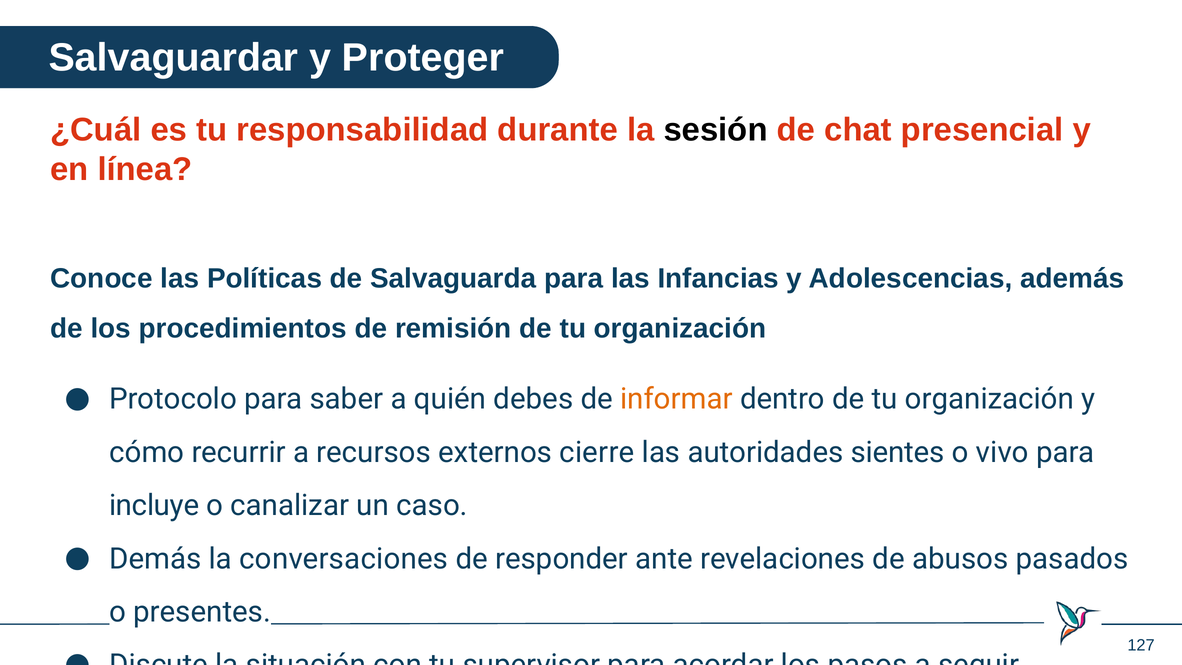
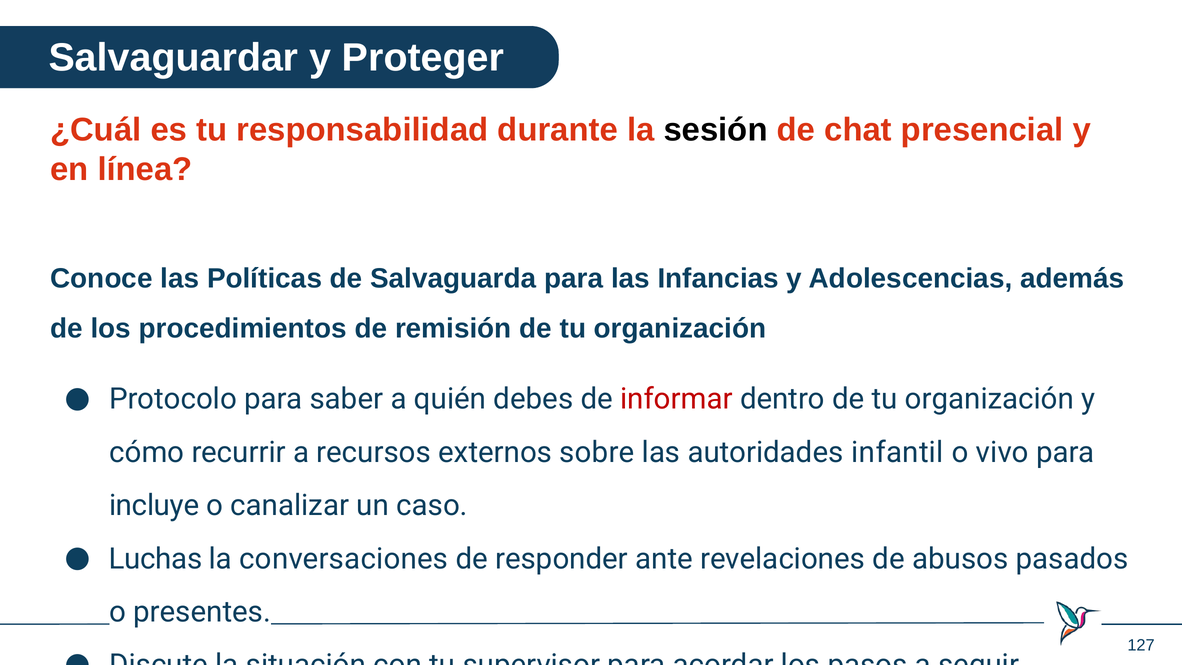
informar colour: orange -> red (676, 399)
cierre: cierre -> sobre (597, 452)
sientes: sientes -> infantil (898, 452)
Demás: Demás -> Luchas (156, 559)
